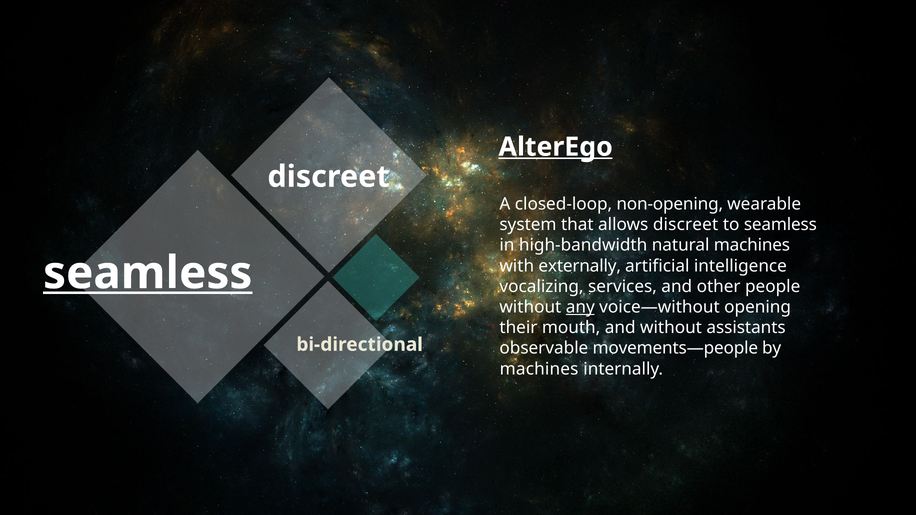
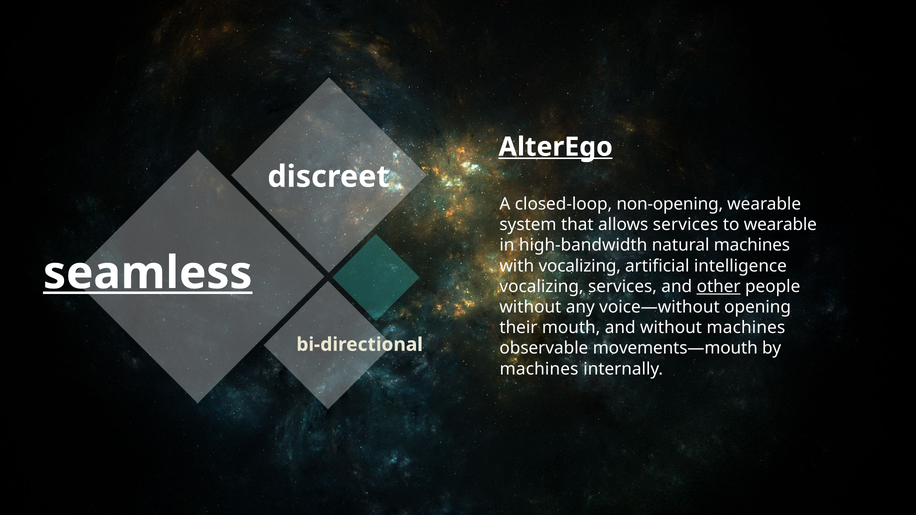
allows discreet: discreet -> services (686, 225)
to seamless: seamless -> wearable (780, 225)
with externally: externally -> vocalizing (580, 266)
other underline: none -> present (719, 287)
any underline: present -> none (580, 307)
without assistants: assistants -> machines (746, 328)
movements—people: movements—people -> movements—mouth (675, 348)
